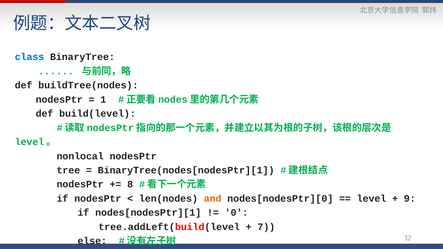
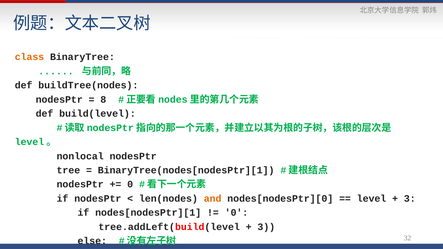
class colour: blue -> orange (29, 57)
1: 1 -> 8 (103, 100)
8: 8 -> 0 (130, 185)
9: 9 -> 3 (410, 199)
7: 7 -> 3 (266, 227)
